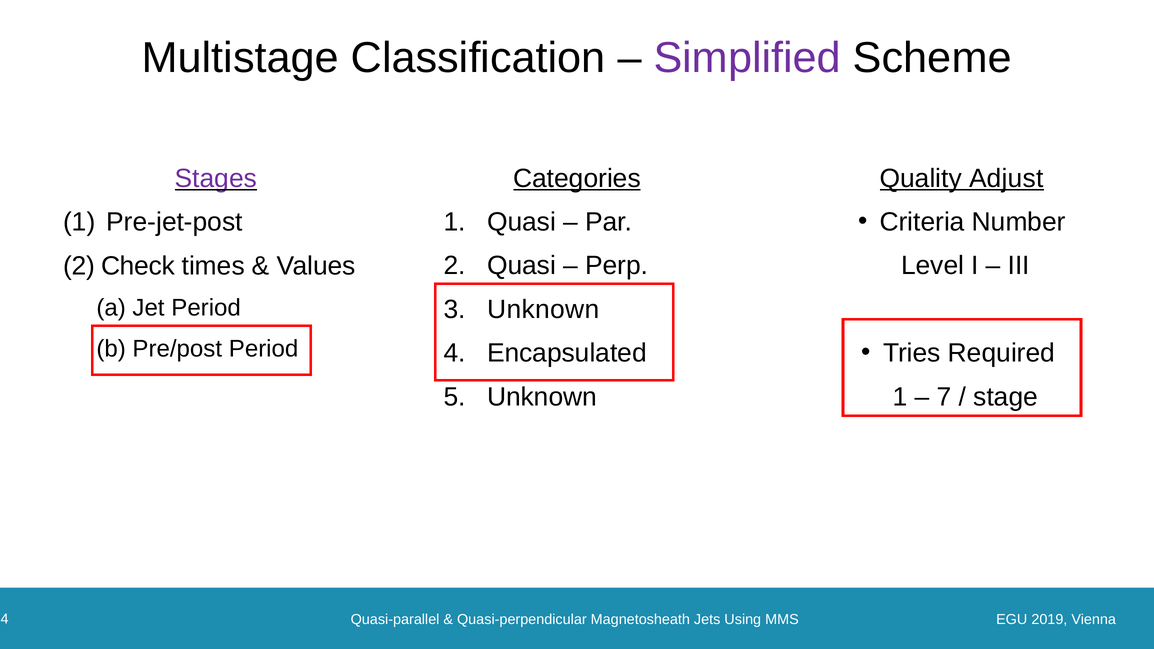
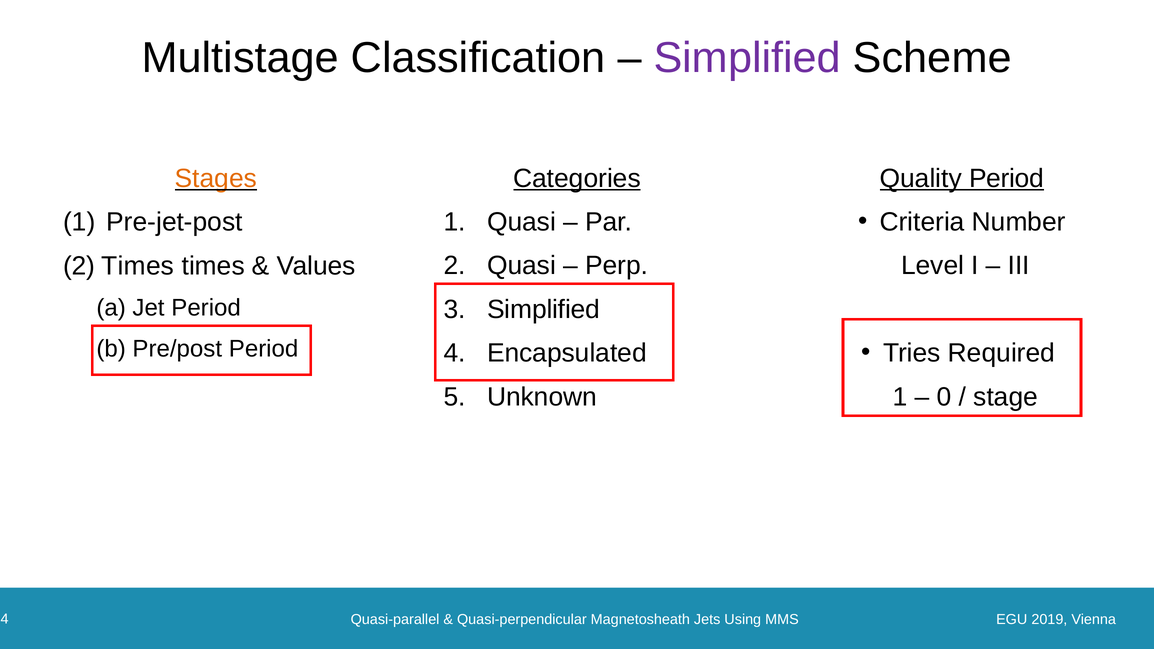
Stages colour: purple -> orange (216, 178)
Quality Adjust: Adjust -> Period (1007, 178)
2 Check: Check -> Times (138, 266)
Unknown: Unknown -> Simplified (544, 310)
7: 7 -> 0 (944, 397)
